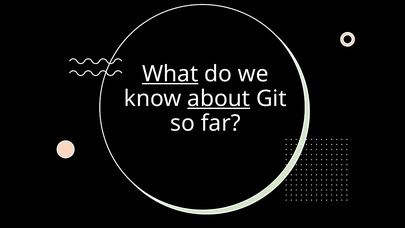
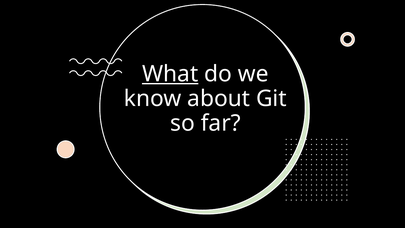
about underline: present -> none (219, 98)
